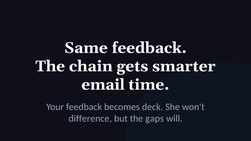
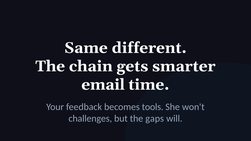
Same feedback: feedback -> different (149, 48)
deck: deck -> tools (153, 107)
difference: difference -> challenges (90, 119)
